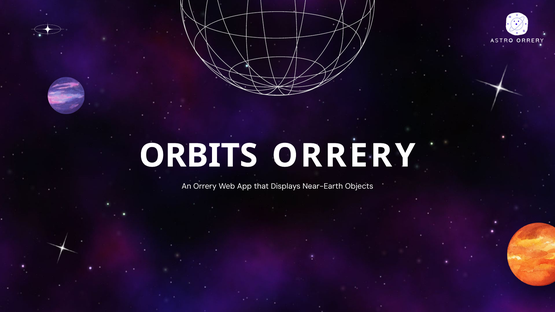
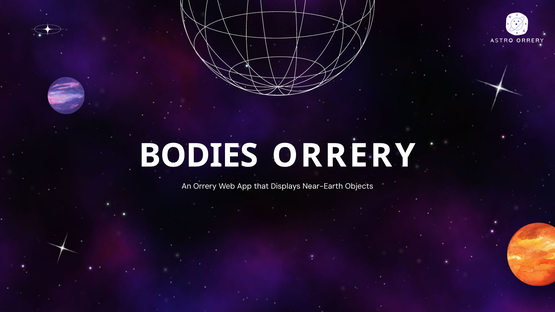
ORBITS: ORBITS -> BODIES (199, 156)
